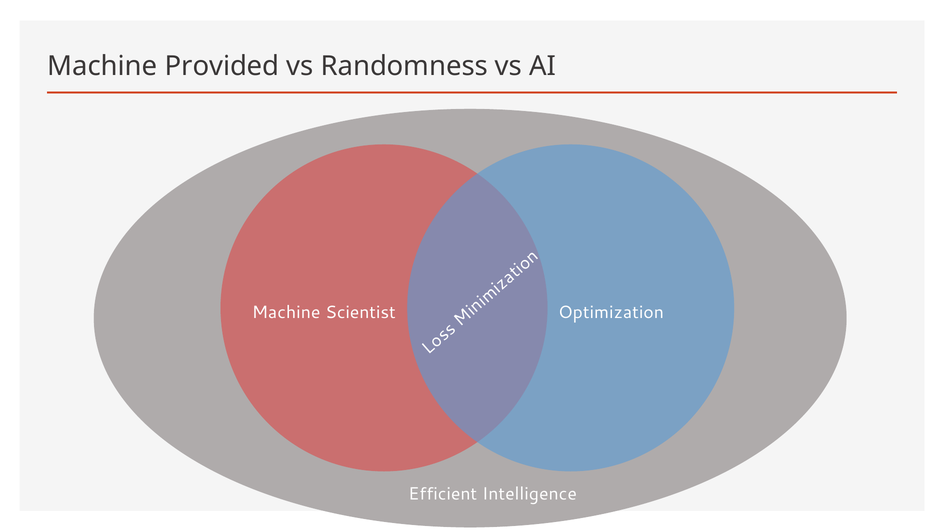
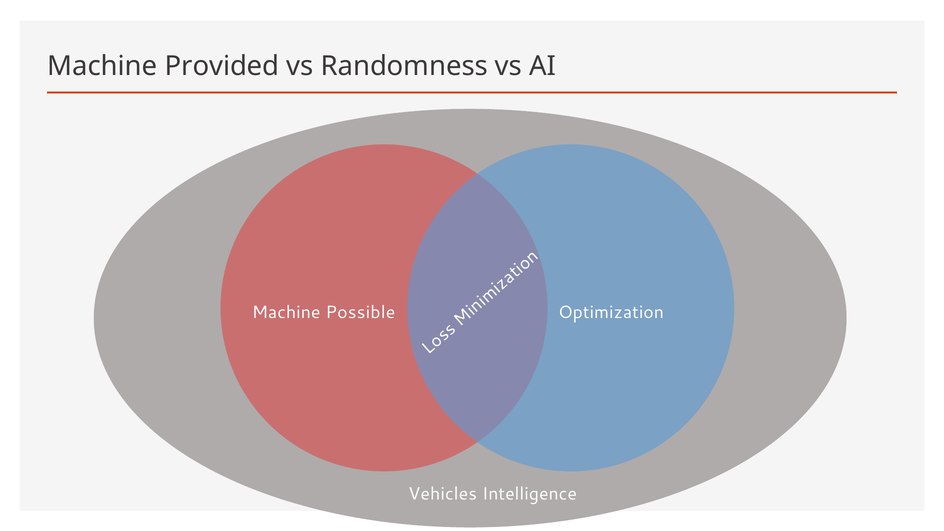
Scientist: Scientist -> Possible (360, 313)
Efficient: Efficient -> Vehicles (443, 494)
